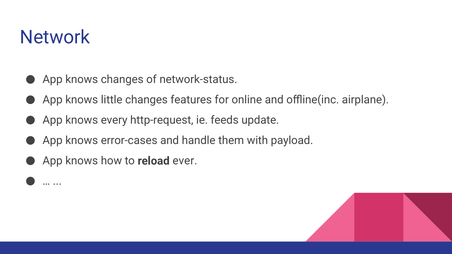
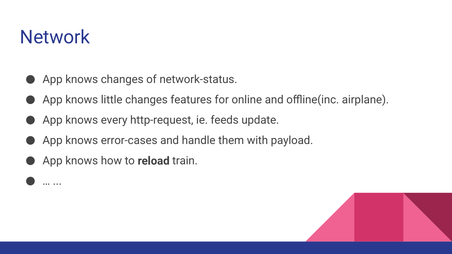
ever: ever -> train (185, 161)
